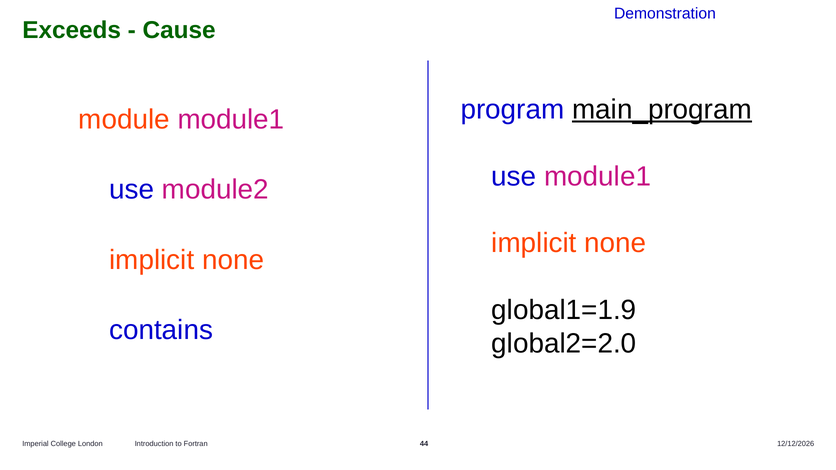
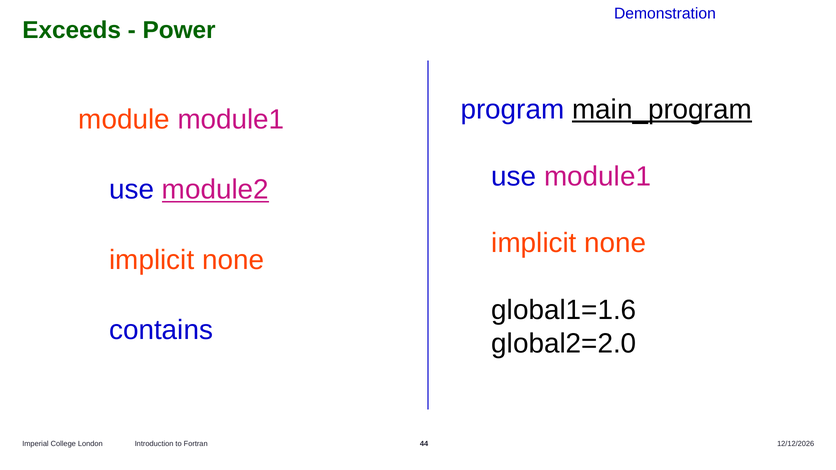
Cause: Cause -> Power (179, 30)
module2 underline: none -> present (215, 190)
global1=1.9: global1=1.9 -> global1=1.6 (564, 310)
